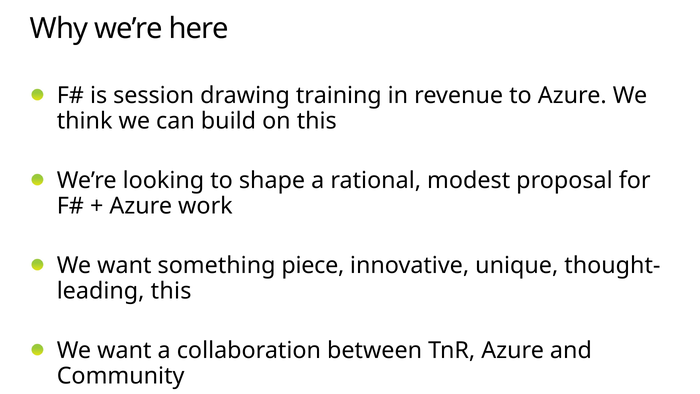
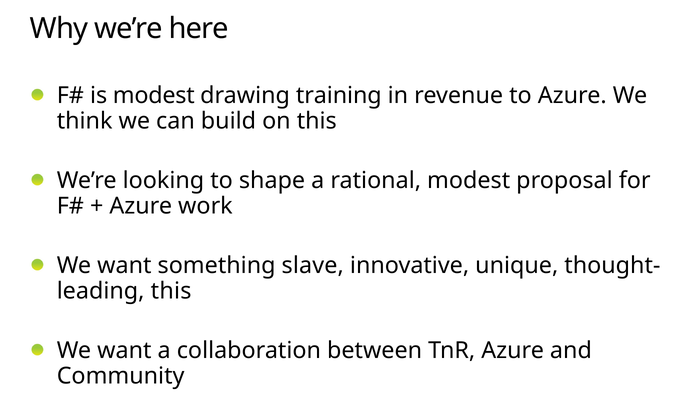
is session: session -> modest (154, 96)
piece: piece -> slave (313, 266)
